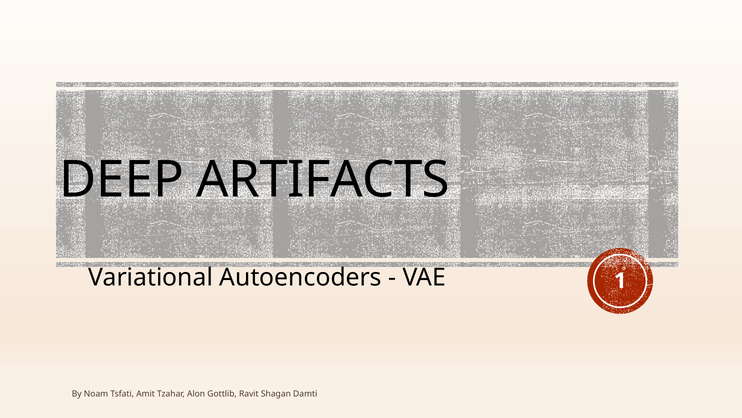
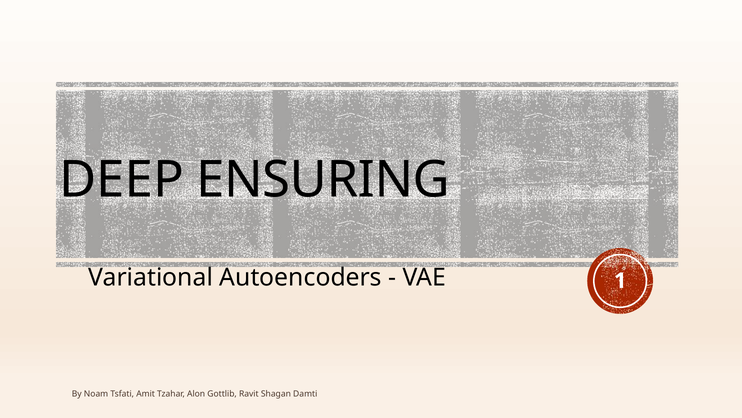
ARTIFACTS: ARTIFACTS -> ENSURING (323, 180)
